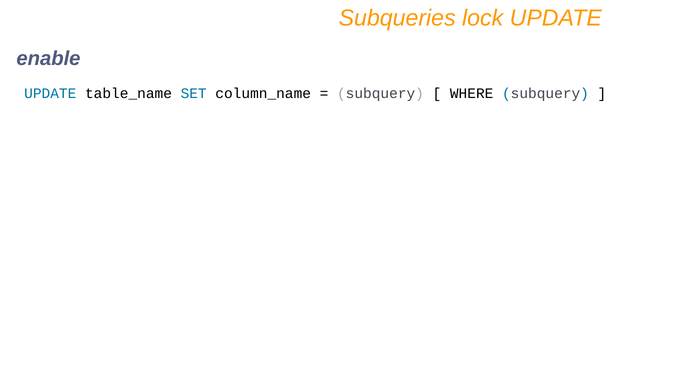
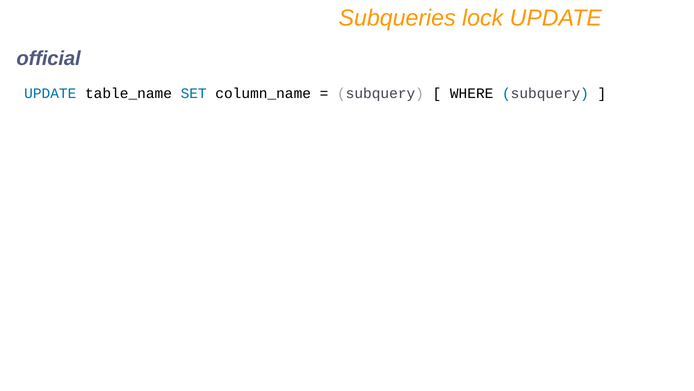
enable: enable -> official (49, 59)
